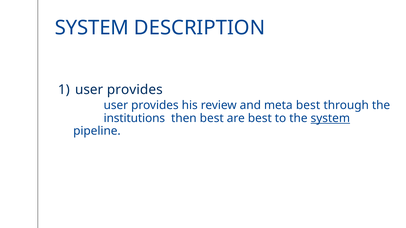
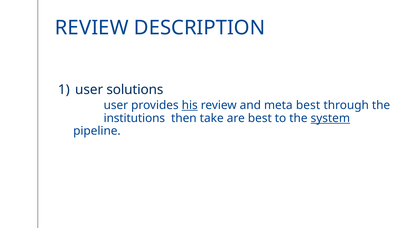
SYSTEM: SYSTEM -> REVIEW (92, 28)
provides: provides -> solutions (135, 90)
his underline: none -> present (190, 106)
then best: best -> take (212, 118)
